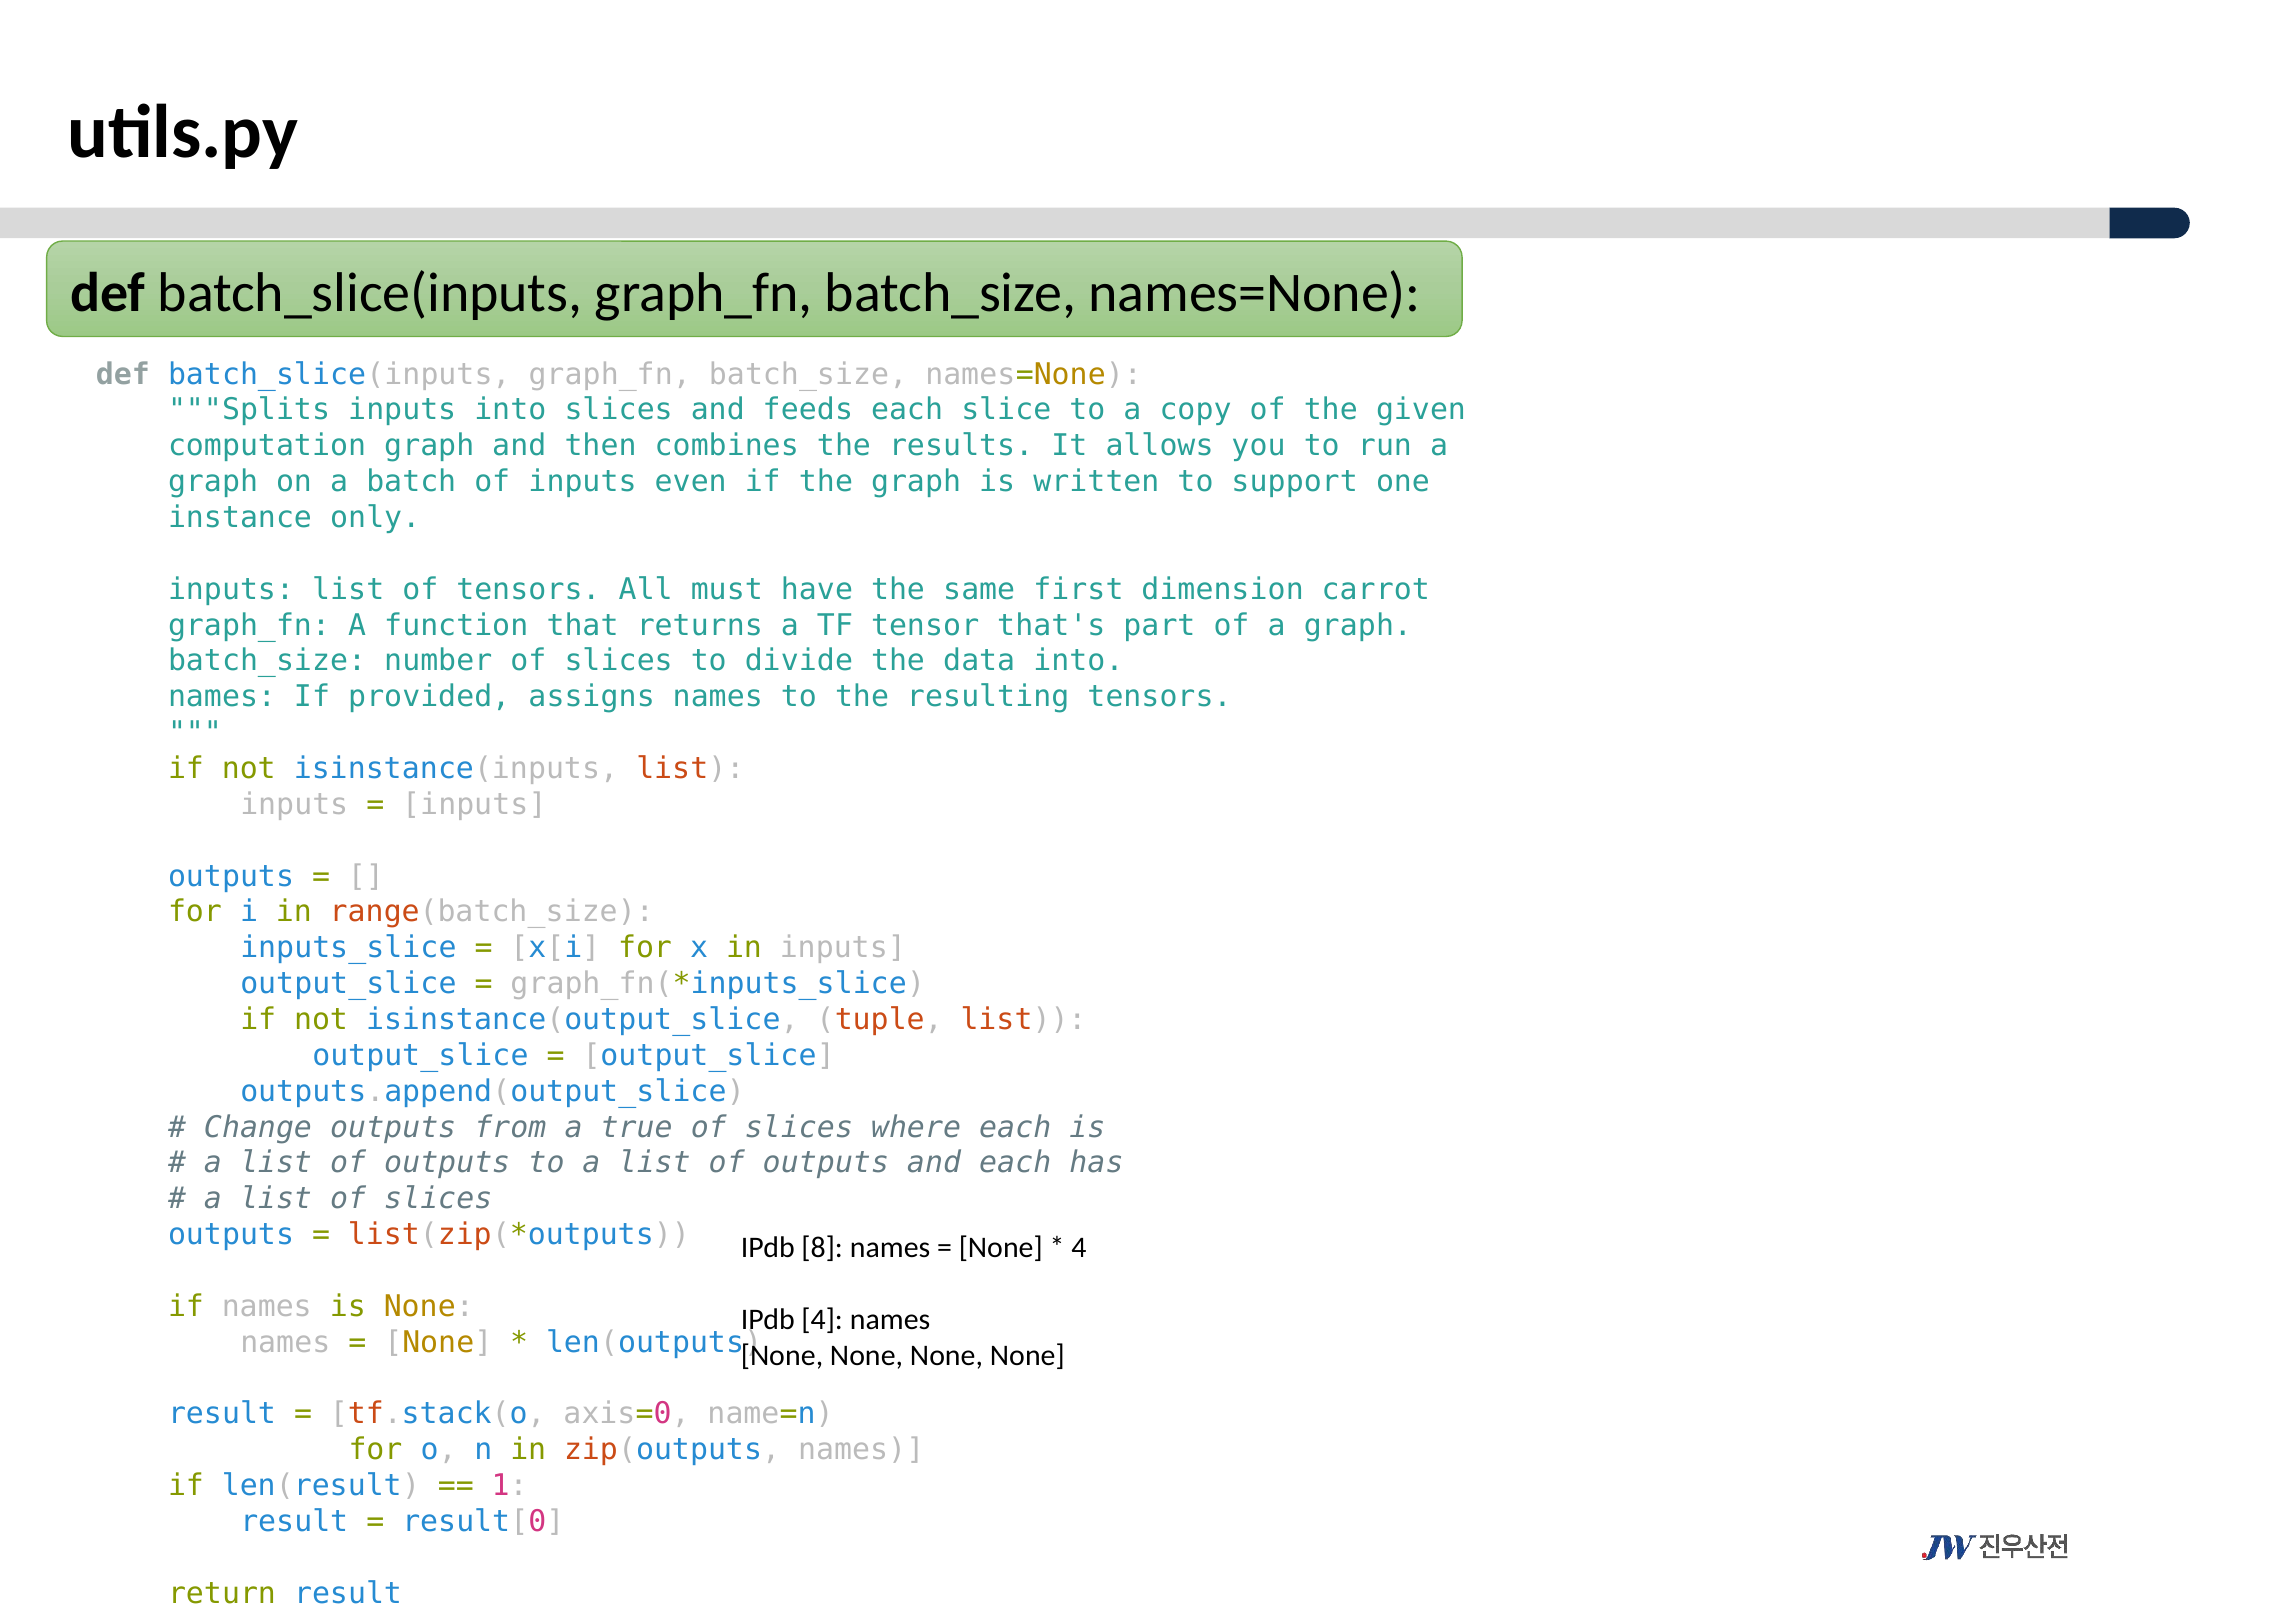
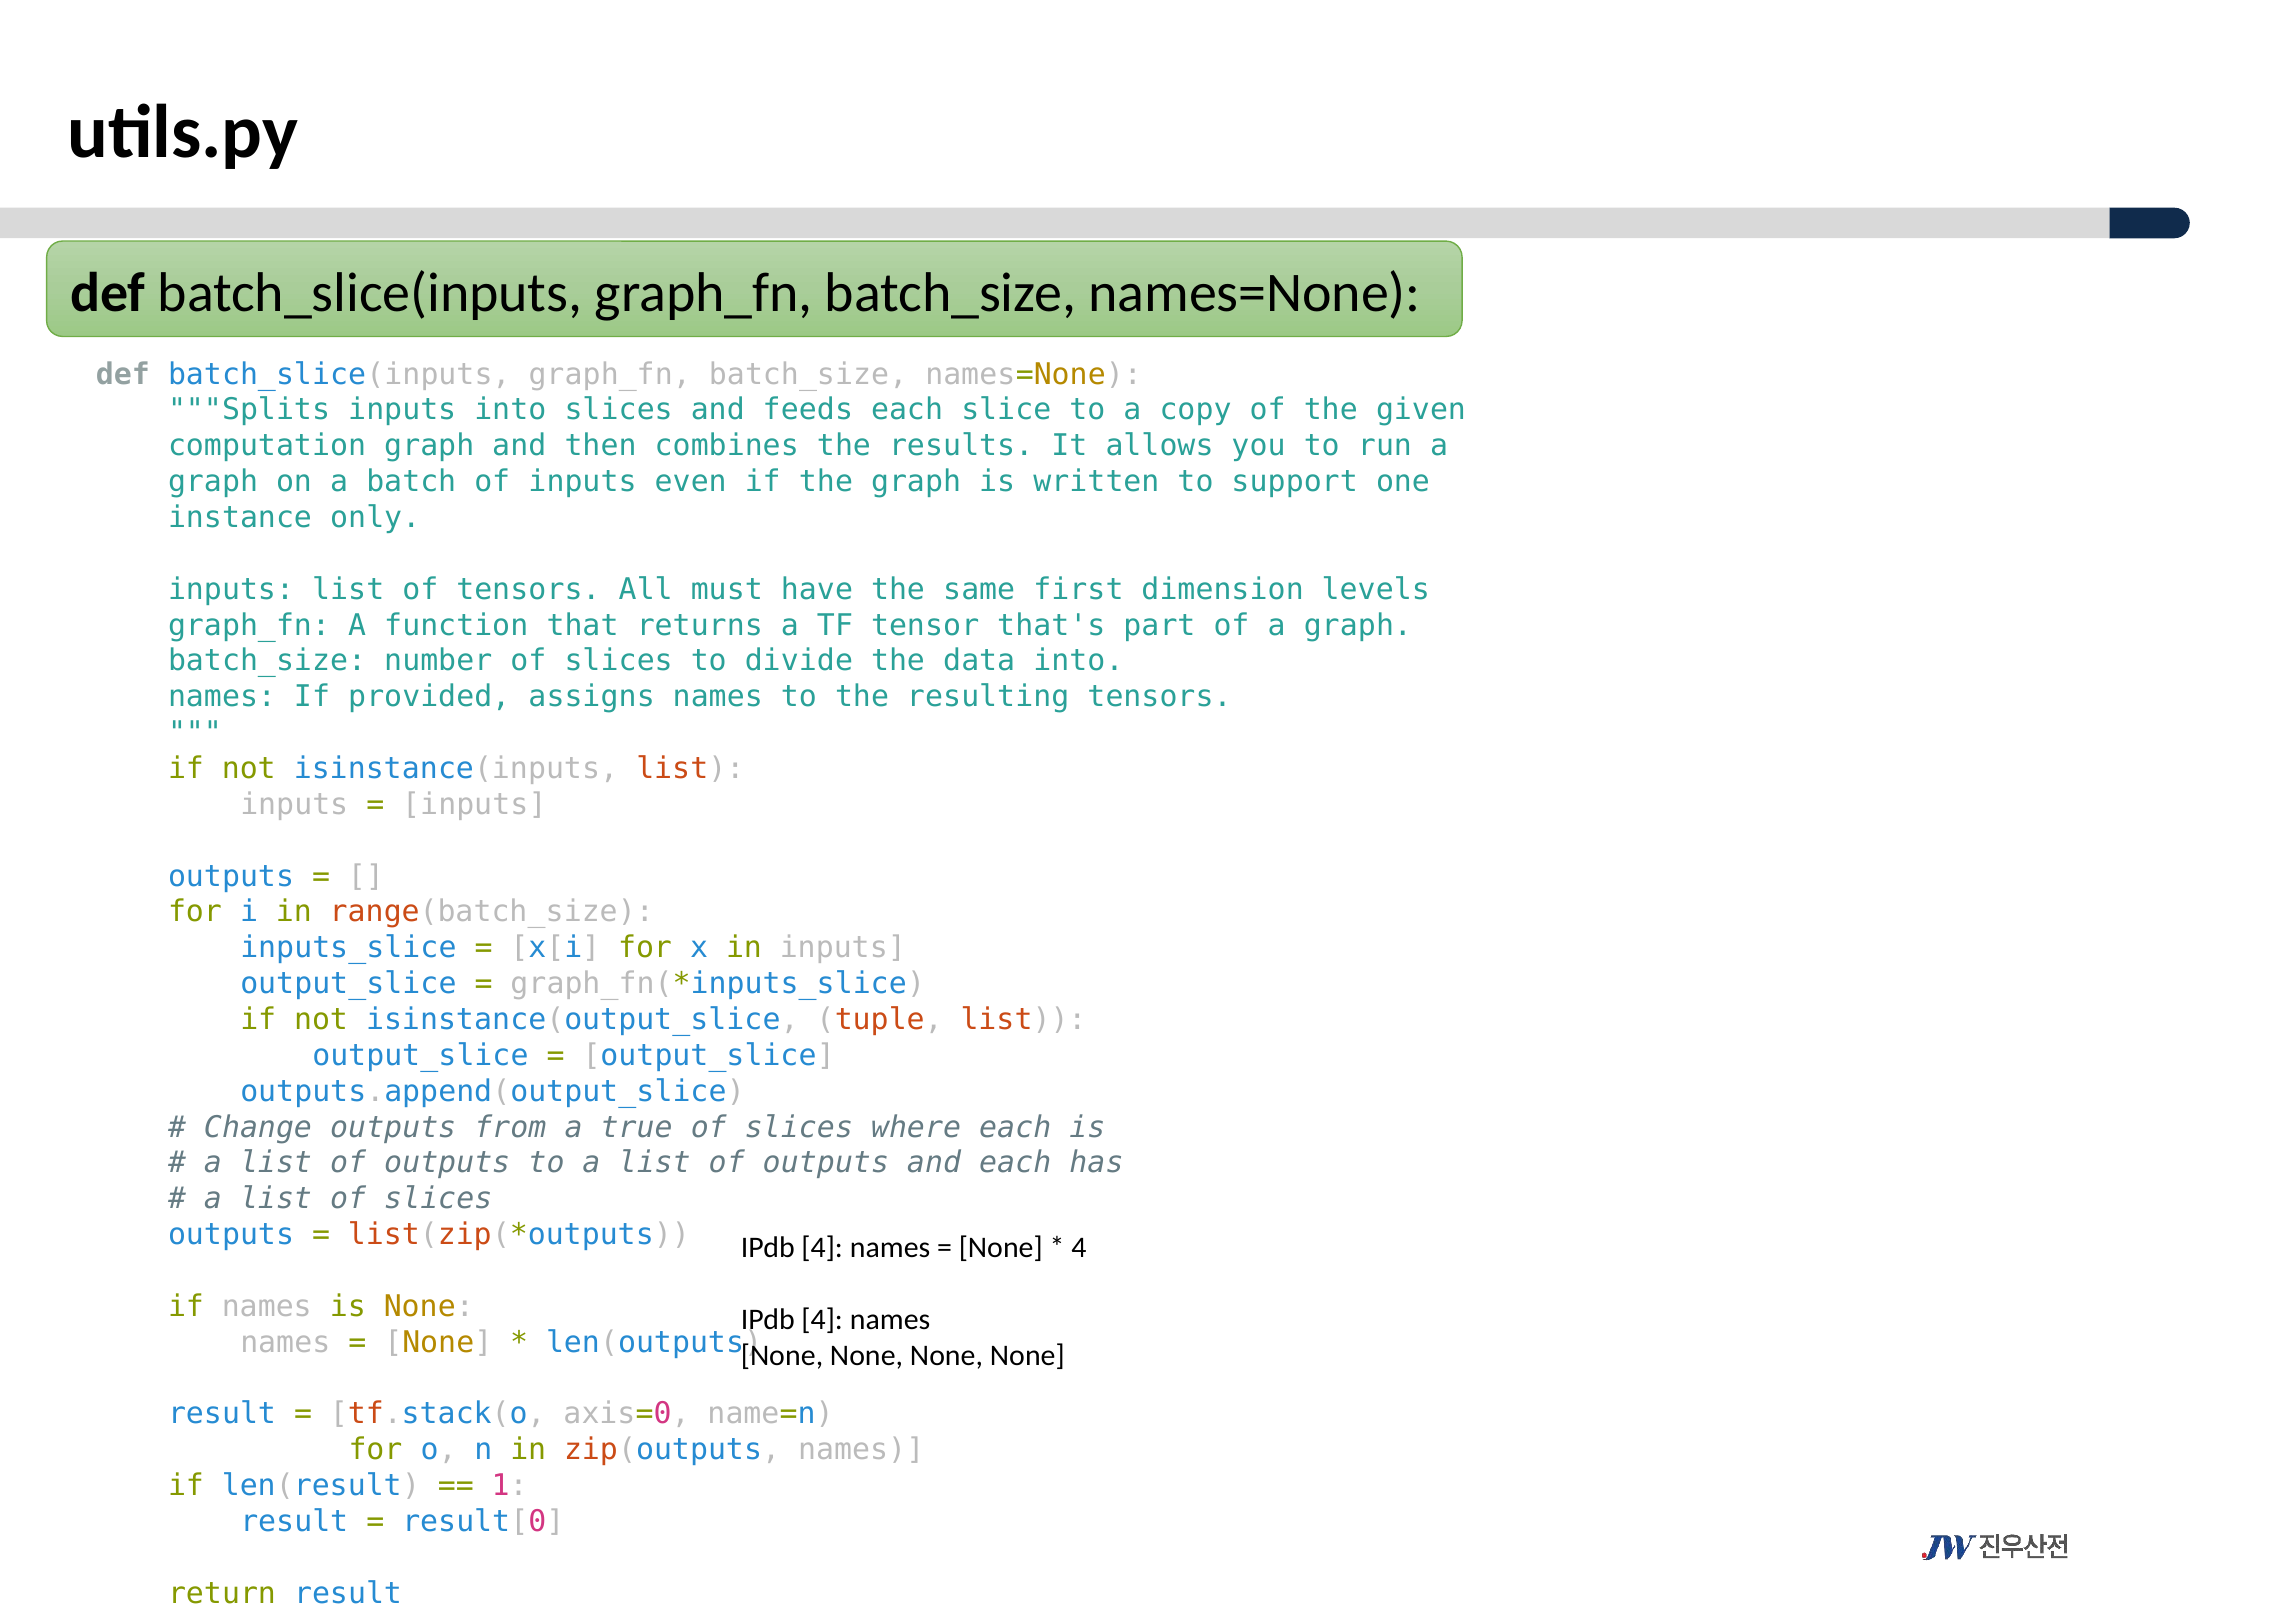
carrot: carrot -> levels (1376, 589)
8: 8 -> 4 (822, 1248)
